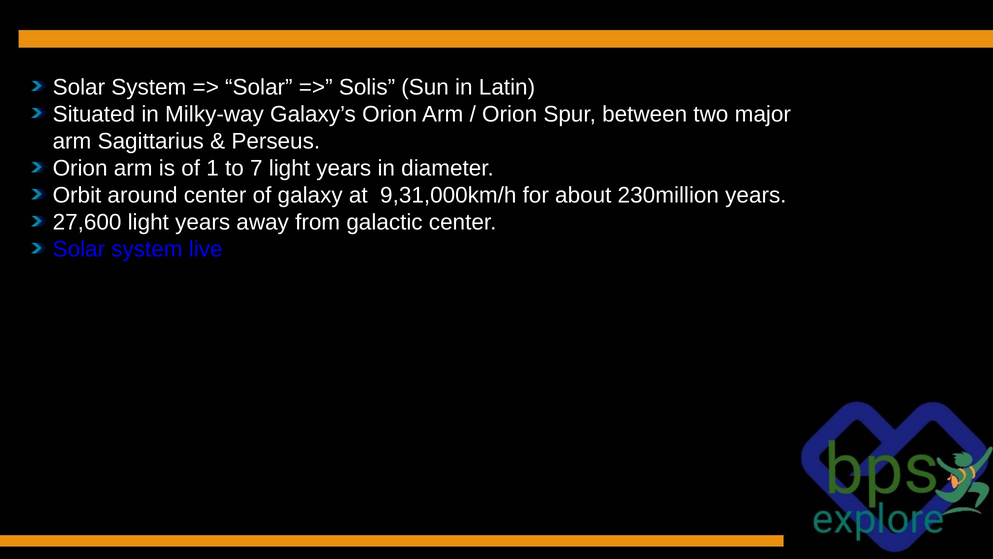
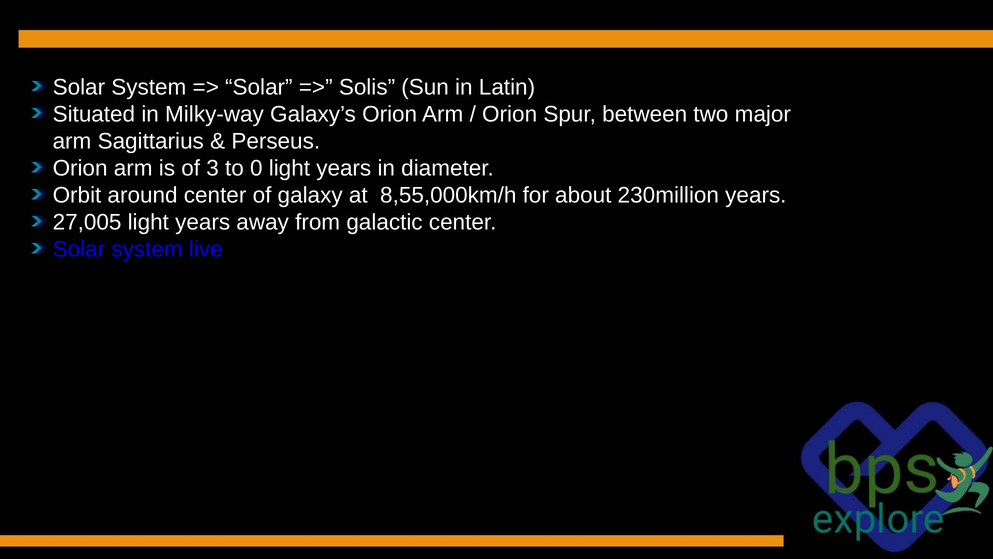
1: 1 -> 3 (213, 168)
7: 7 -> 0 (256, 168)
9,31,000km/h: 9,31,000km/h -> 8,55,000km/h (448, 195)
27,600: 27,600 -> 27,005 (87, 222)
